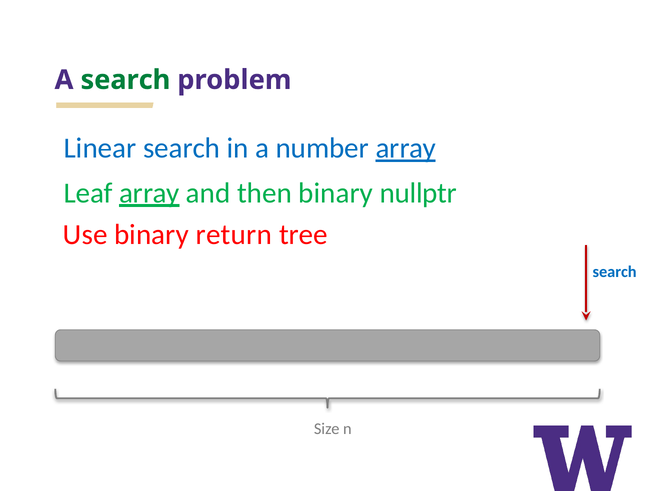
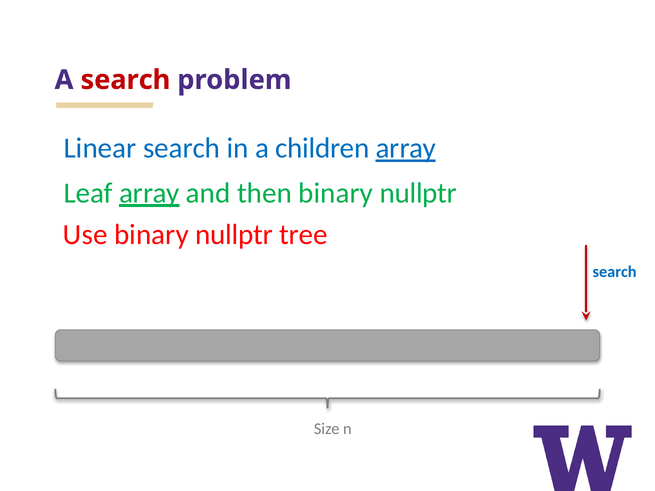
search colour: green -> red (125, 80)
number: number -> children (322, 148)
Use binary return: return -> nullptr (234, 235)
